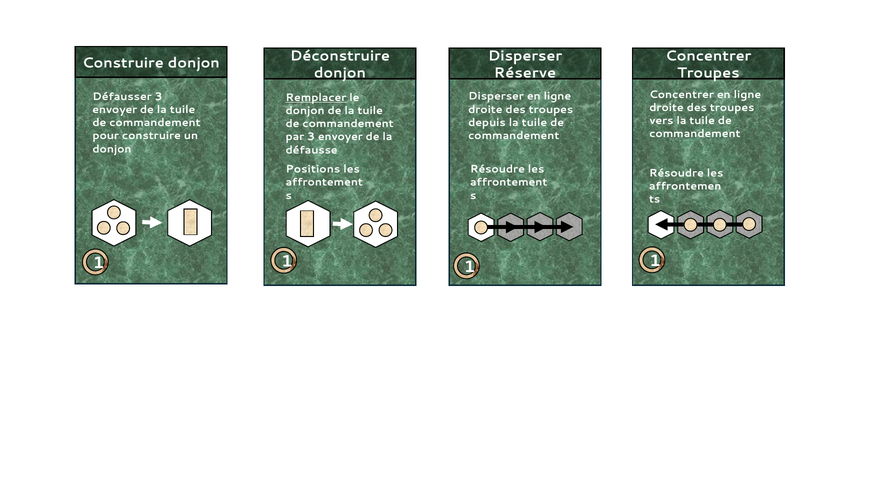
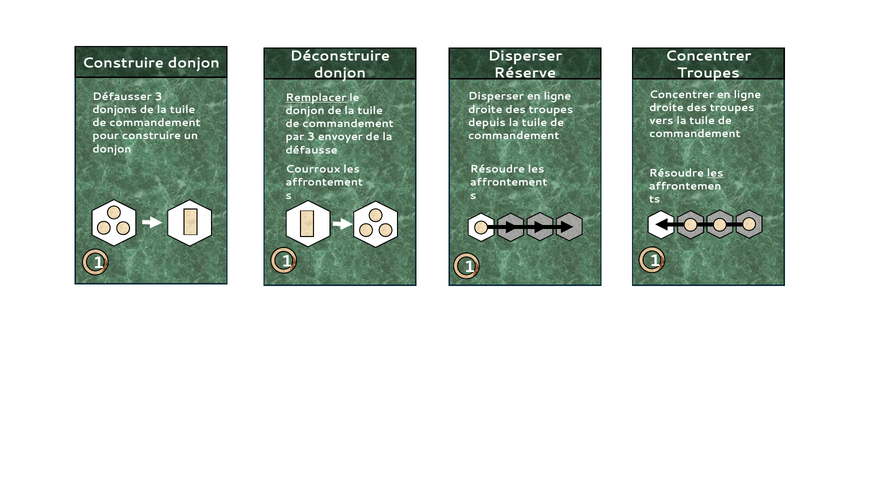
envoyer: envoyer -> donjons (115, 110)
Positions: Positions -> Courroux (313, 169)
les underline: none -> present (715, 173)
